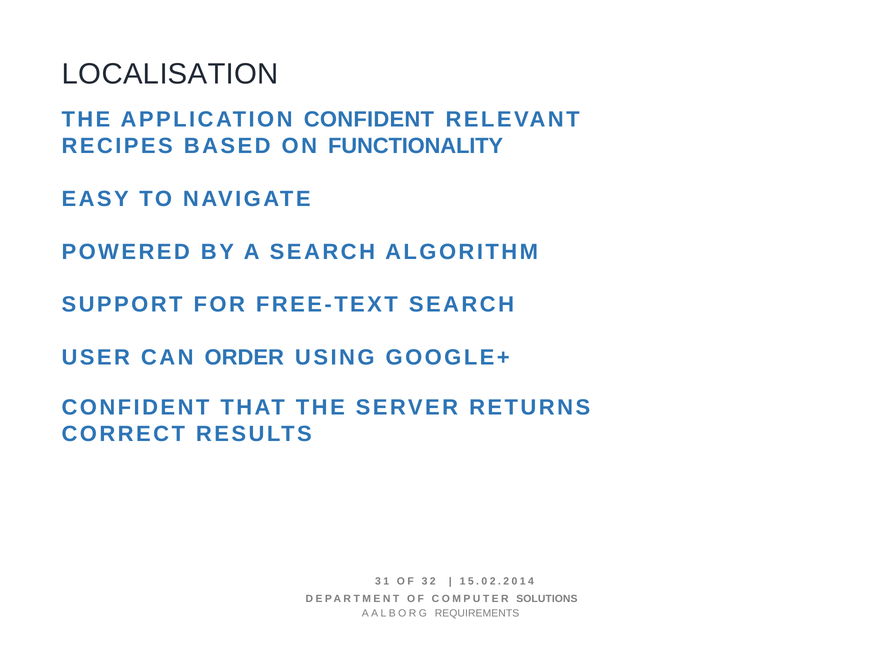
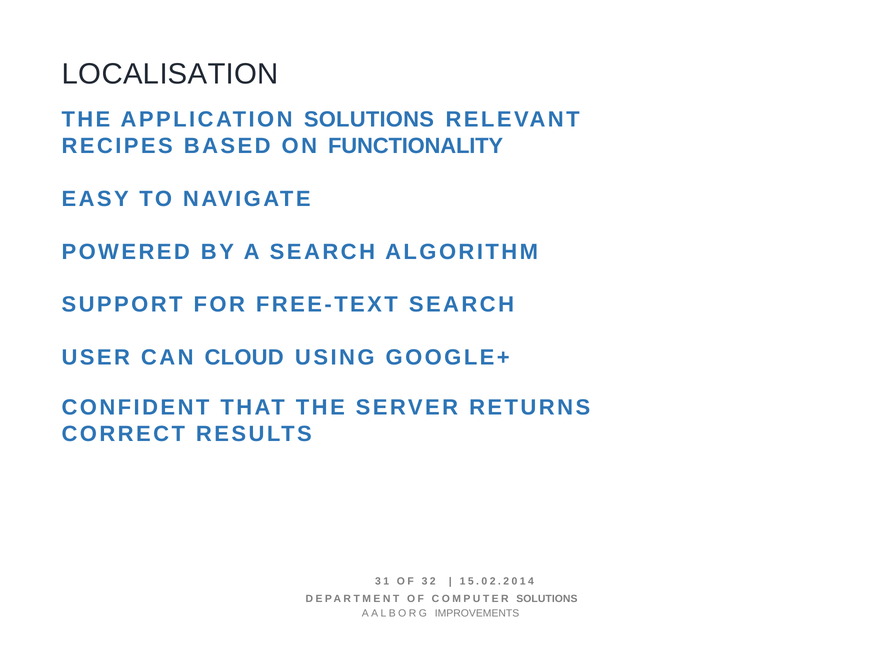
APPLICATION CONFIDENT: CONFIDENT -> SOLUTIONS (369, 120)
ORDER: ORDER -> CLOUD (244, 357)
REQUIREMENTS: REQUIREMENTS -> IMPROVEMENTS (477, 613)
